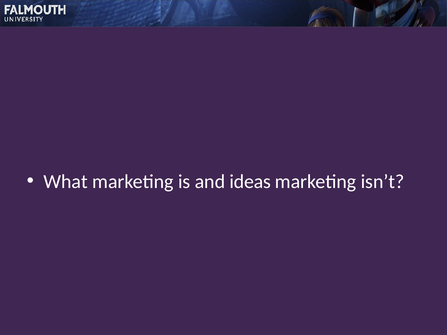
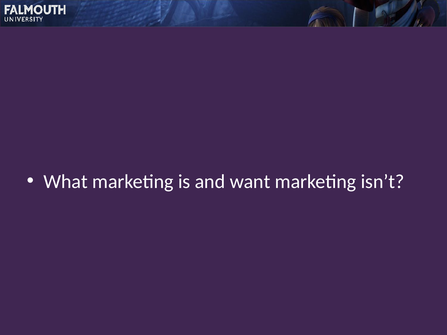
ideas: ideas -> want (250, 182)
